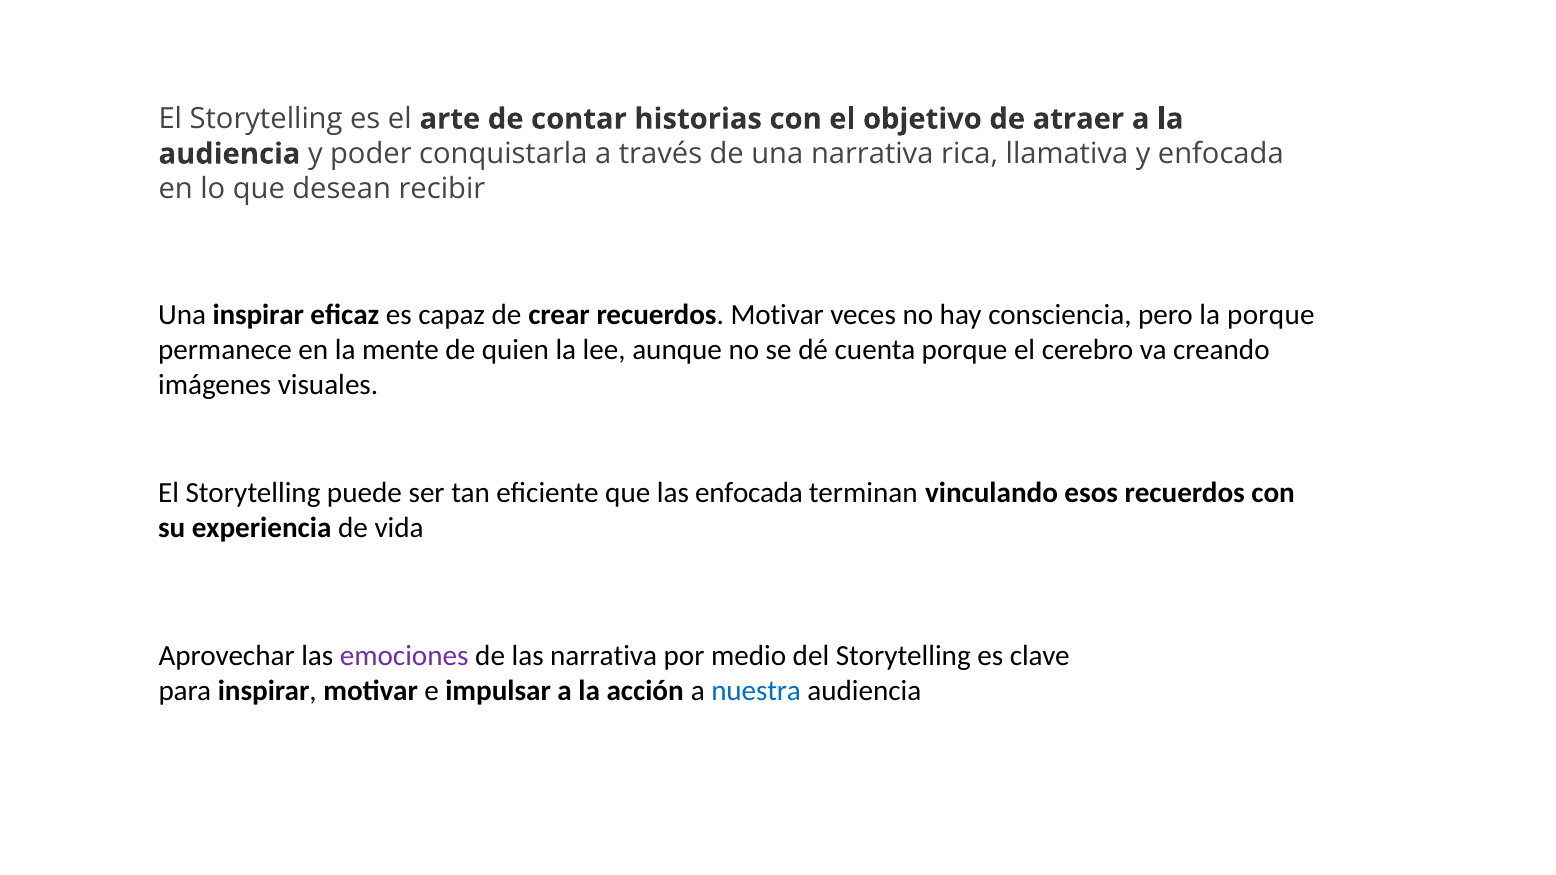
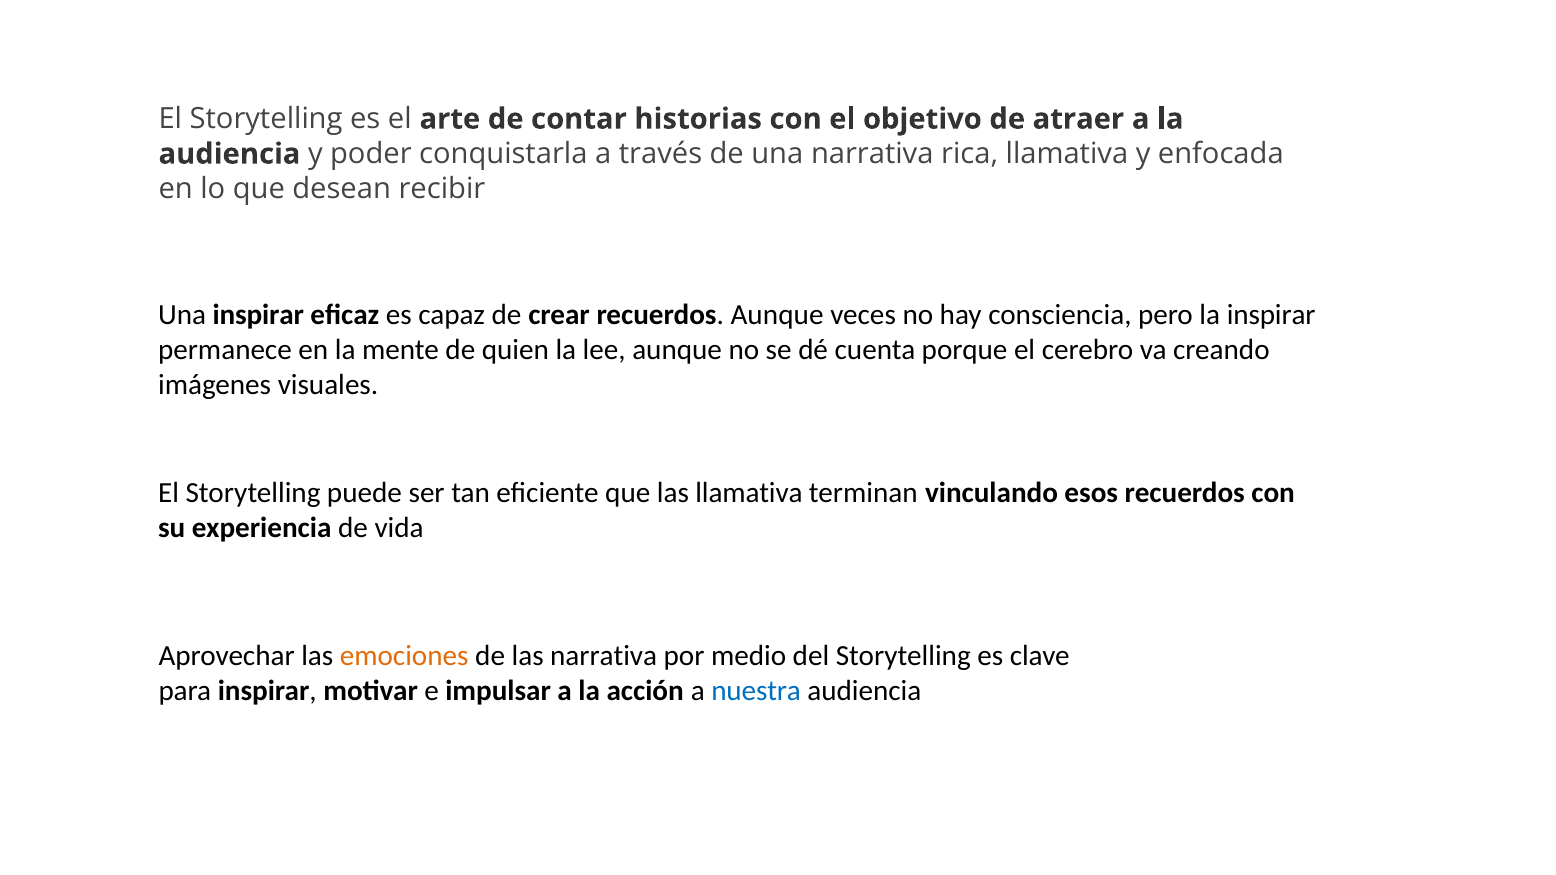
recuerdos Motivar: Motivar -> Aunque (777, 315)
la porque: porque -> inspirar (1271, 315)
las enfocada: enfocada -> llamativa (749, 493)
emociones colour: purple -> orange (404, 656)
